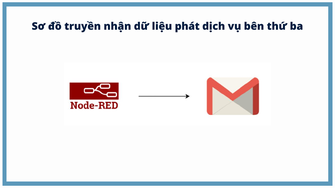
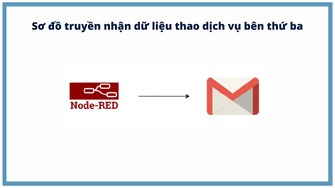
phát: phát -> thao (187, 26)
